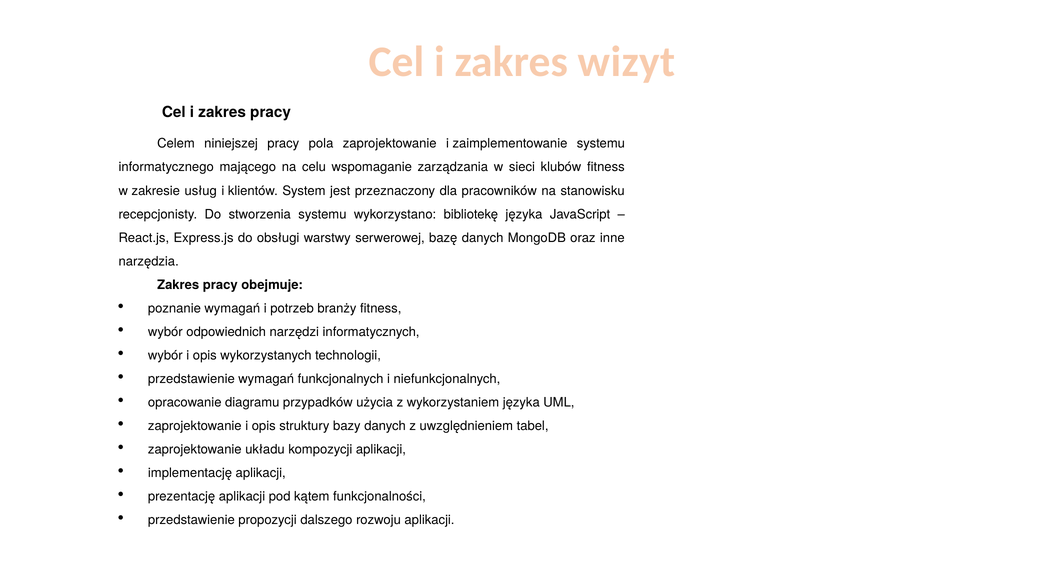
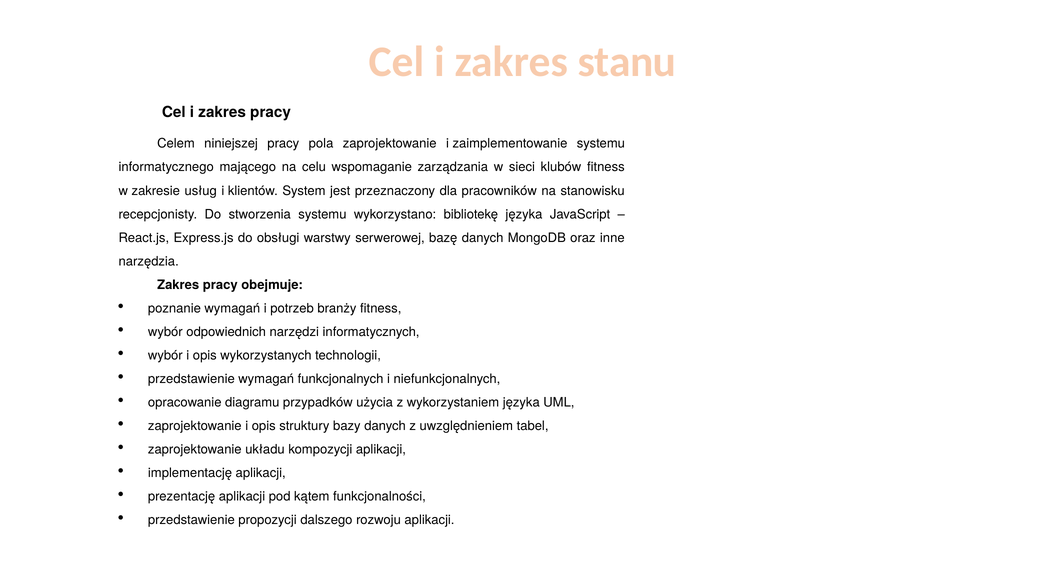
wizyt: wizyt -> stanu (627, 62)
